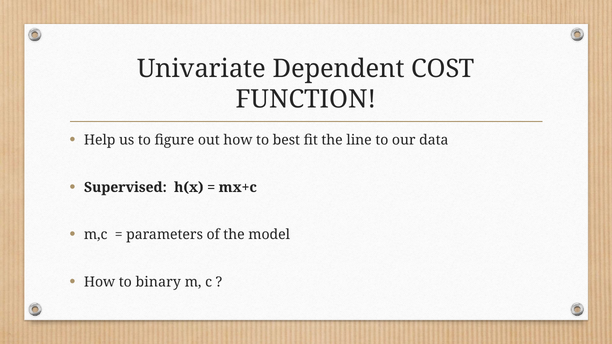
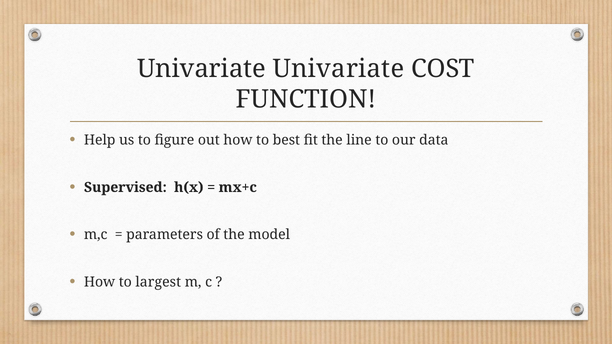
Univariate Dependent: Dependent -> Univariate (338, 69)
binary: binary -> largest (158, 282)
